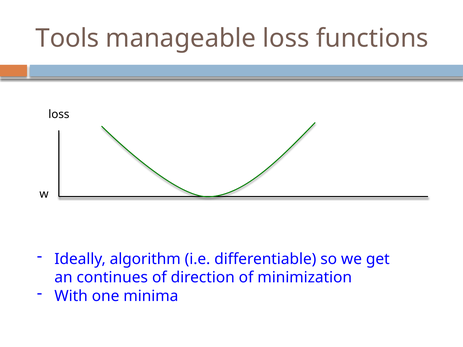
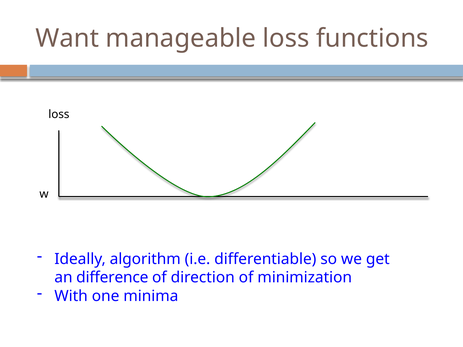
Tools: Tools -> Want (67, 38)
continues: continues -> difference (112, 278)
